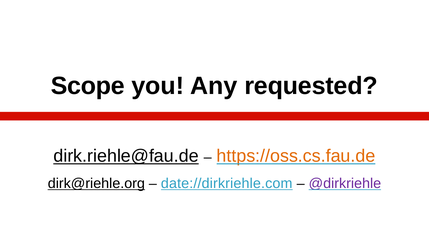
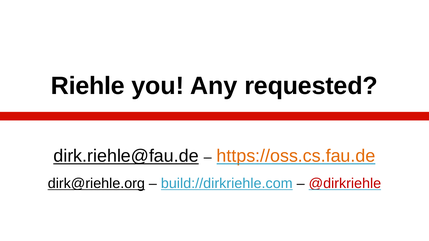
Scope: Scope -> Riehle (88, 86)
date://dirkriehle.com: date://dirkriehle.com -> build://dirkriehle.com (227, 184)
@dirkriehle colour: purple -> red (345, 184)
